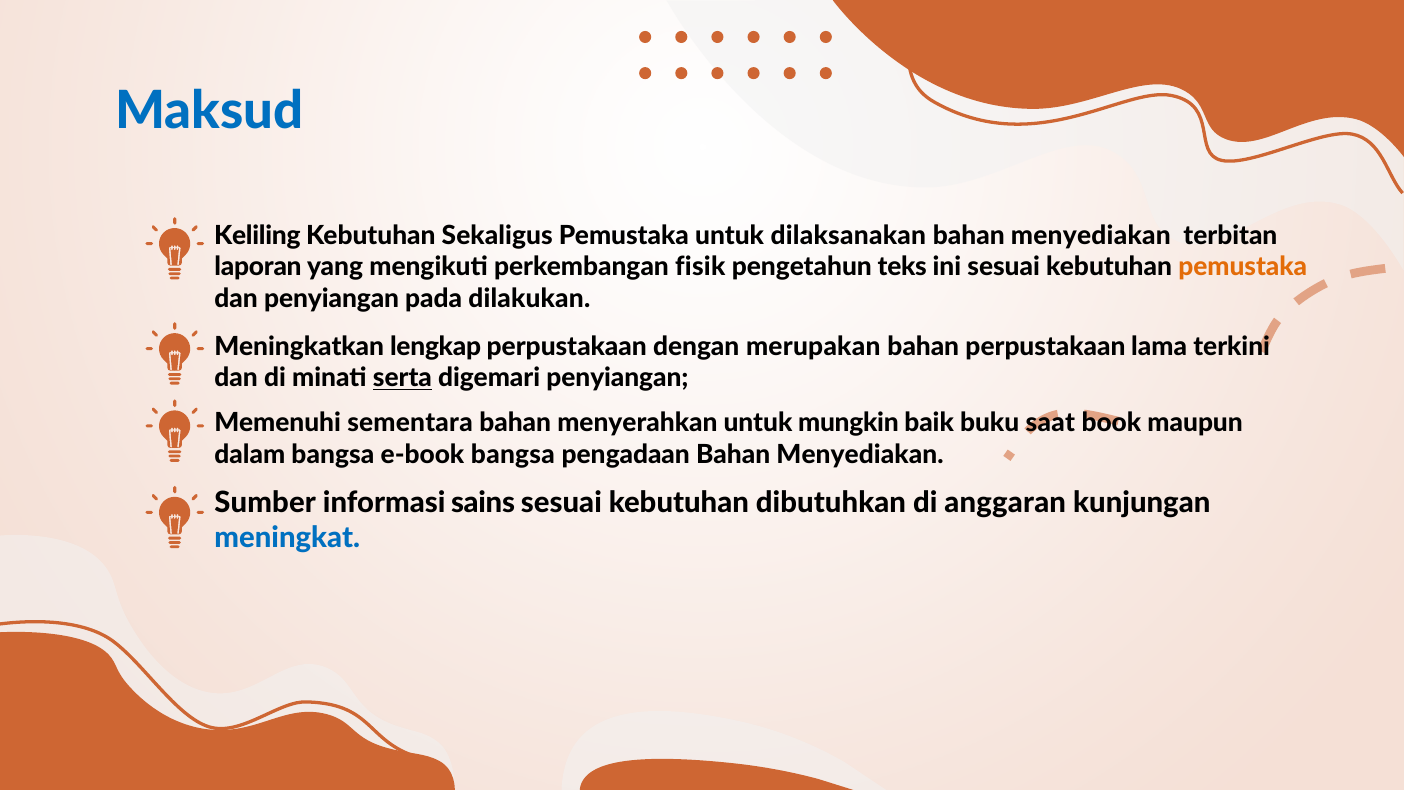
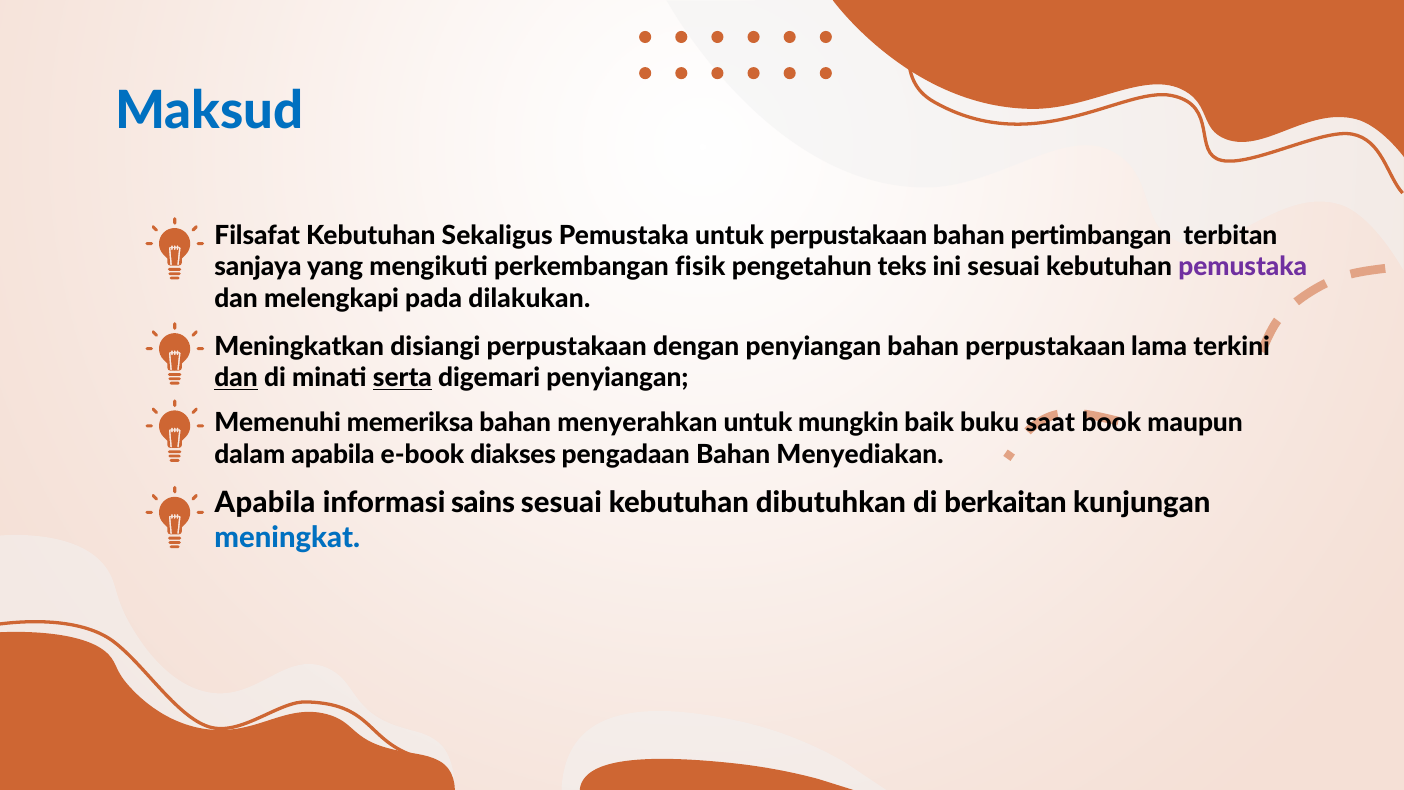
Keliling: Keliling -> Filsafat (257, 235)
untuk dilaksanakan: dilaksanakan -> perpustakaan (849, 235)
menyediakan: menyediakan -> pertimbangan (1091, 235)
laporan: laporan -> sanjaya (258, 267)
pemustaka colour: orange -> purple (1243, 267)
dan penyiangan: penyiangan -> melengkapi (332, 299)
lengkap: lengkap -> disiangi (435, 346)
dengan merupakan: merupakan -> penyiangan (813, 346)
dan underline: none -> present (236, 378)
sementara: sementara -> memeriksa (410, 423)
dalam bangsa: bangsa -> apabila (333, 455)
e-book bangsa: bangsa -> diakses (513, 455)
Sumber: Sumber -> Apabila (265, 503)
anggaran: anggaran -> berkaitan (1005, 503)
